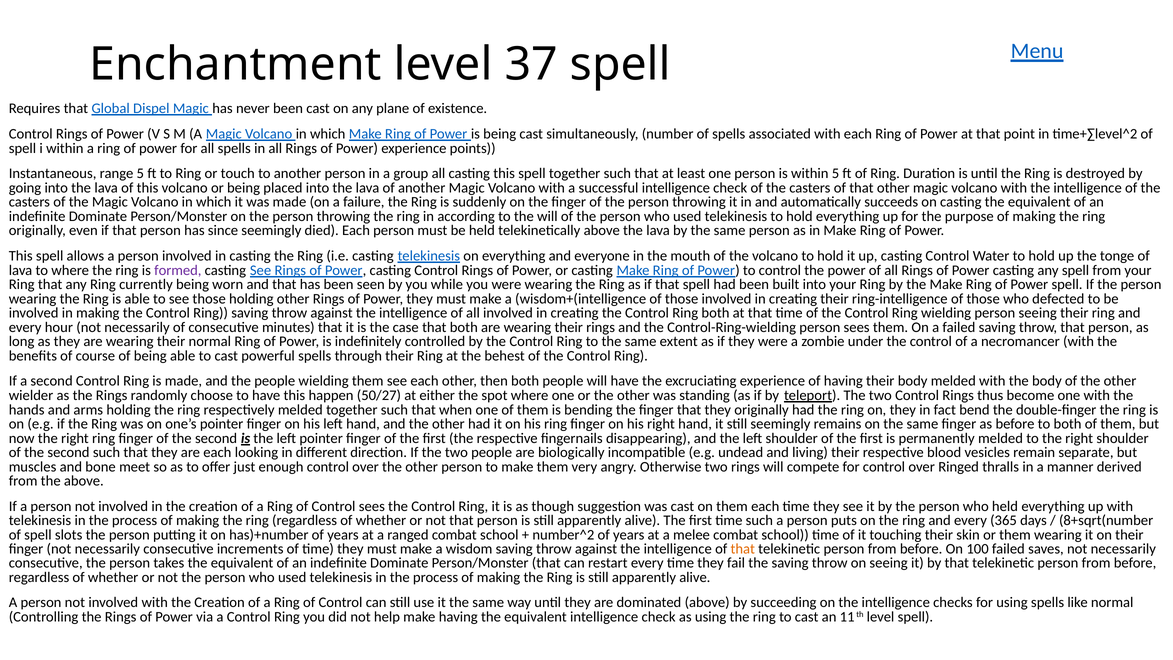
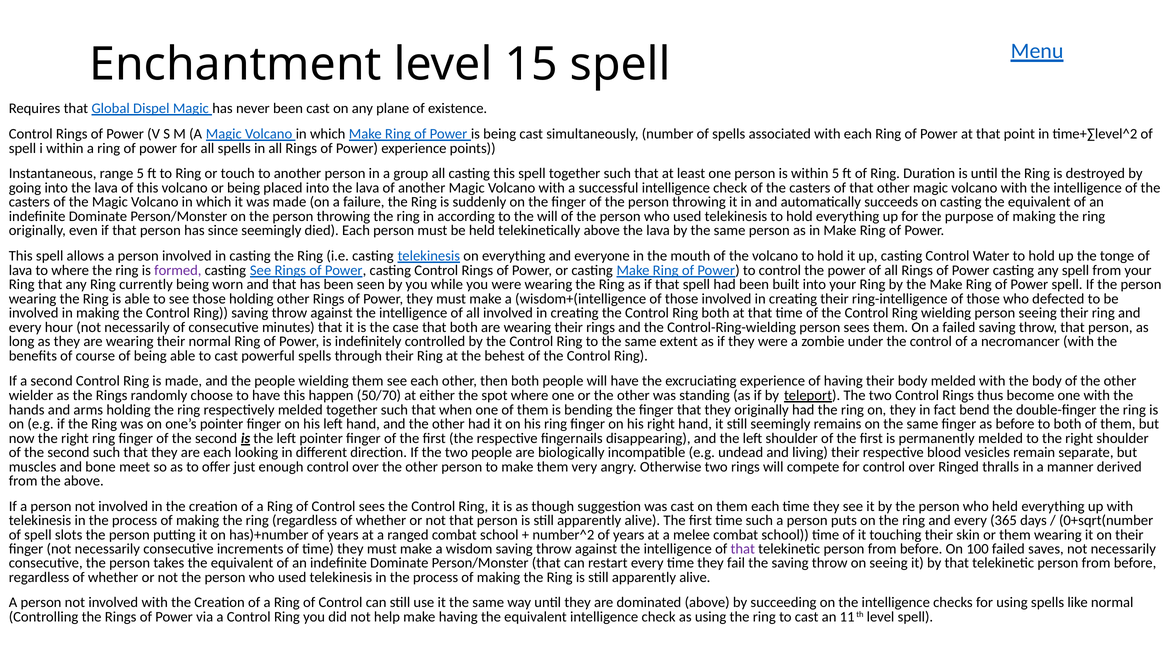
37: 37 -> 15 (531, 64)
50/27: 50/27 -> 50/70 (379, 395)
8+sqrt(number: 8+sqrt(number -> 0+sqrt(number (1106, 520)
that colour: orange -> purple (743, 549)
